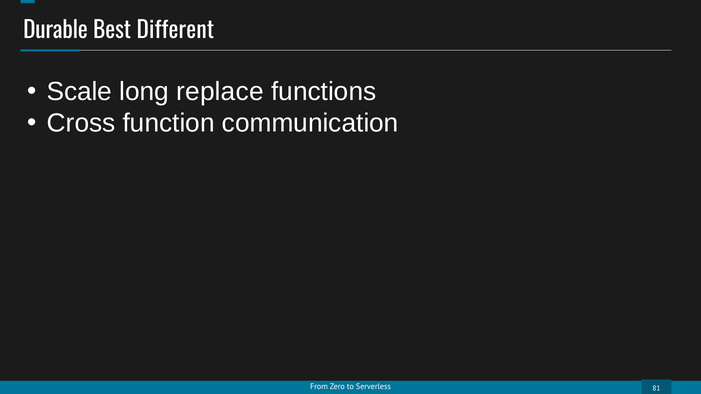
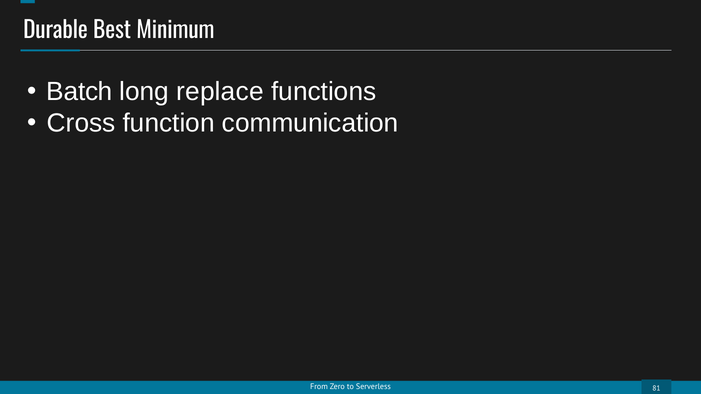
Different: Different -> Minimum (175, 31)
Scale: Scale -> Batch (80, 92)
